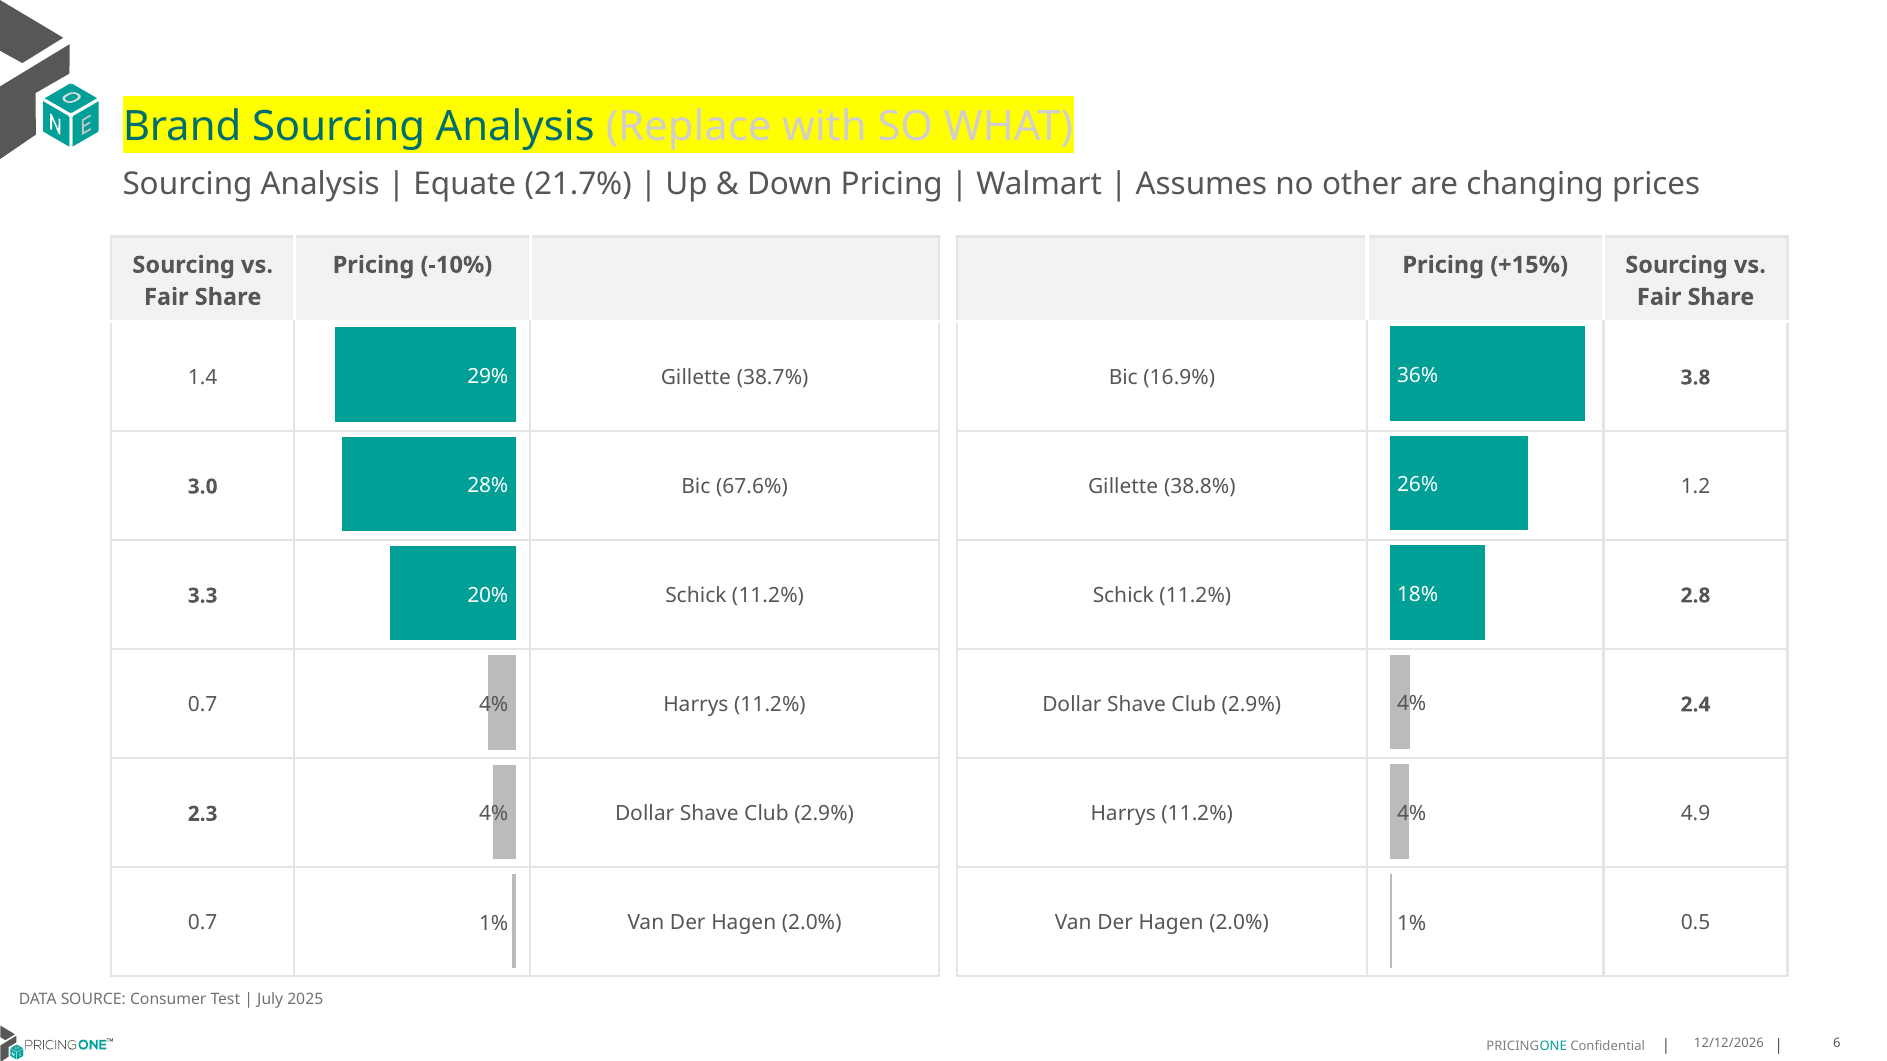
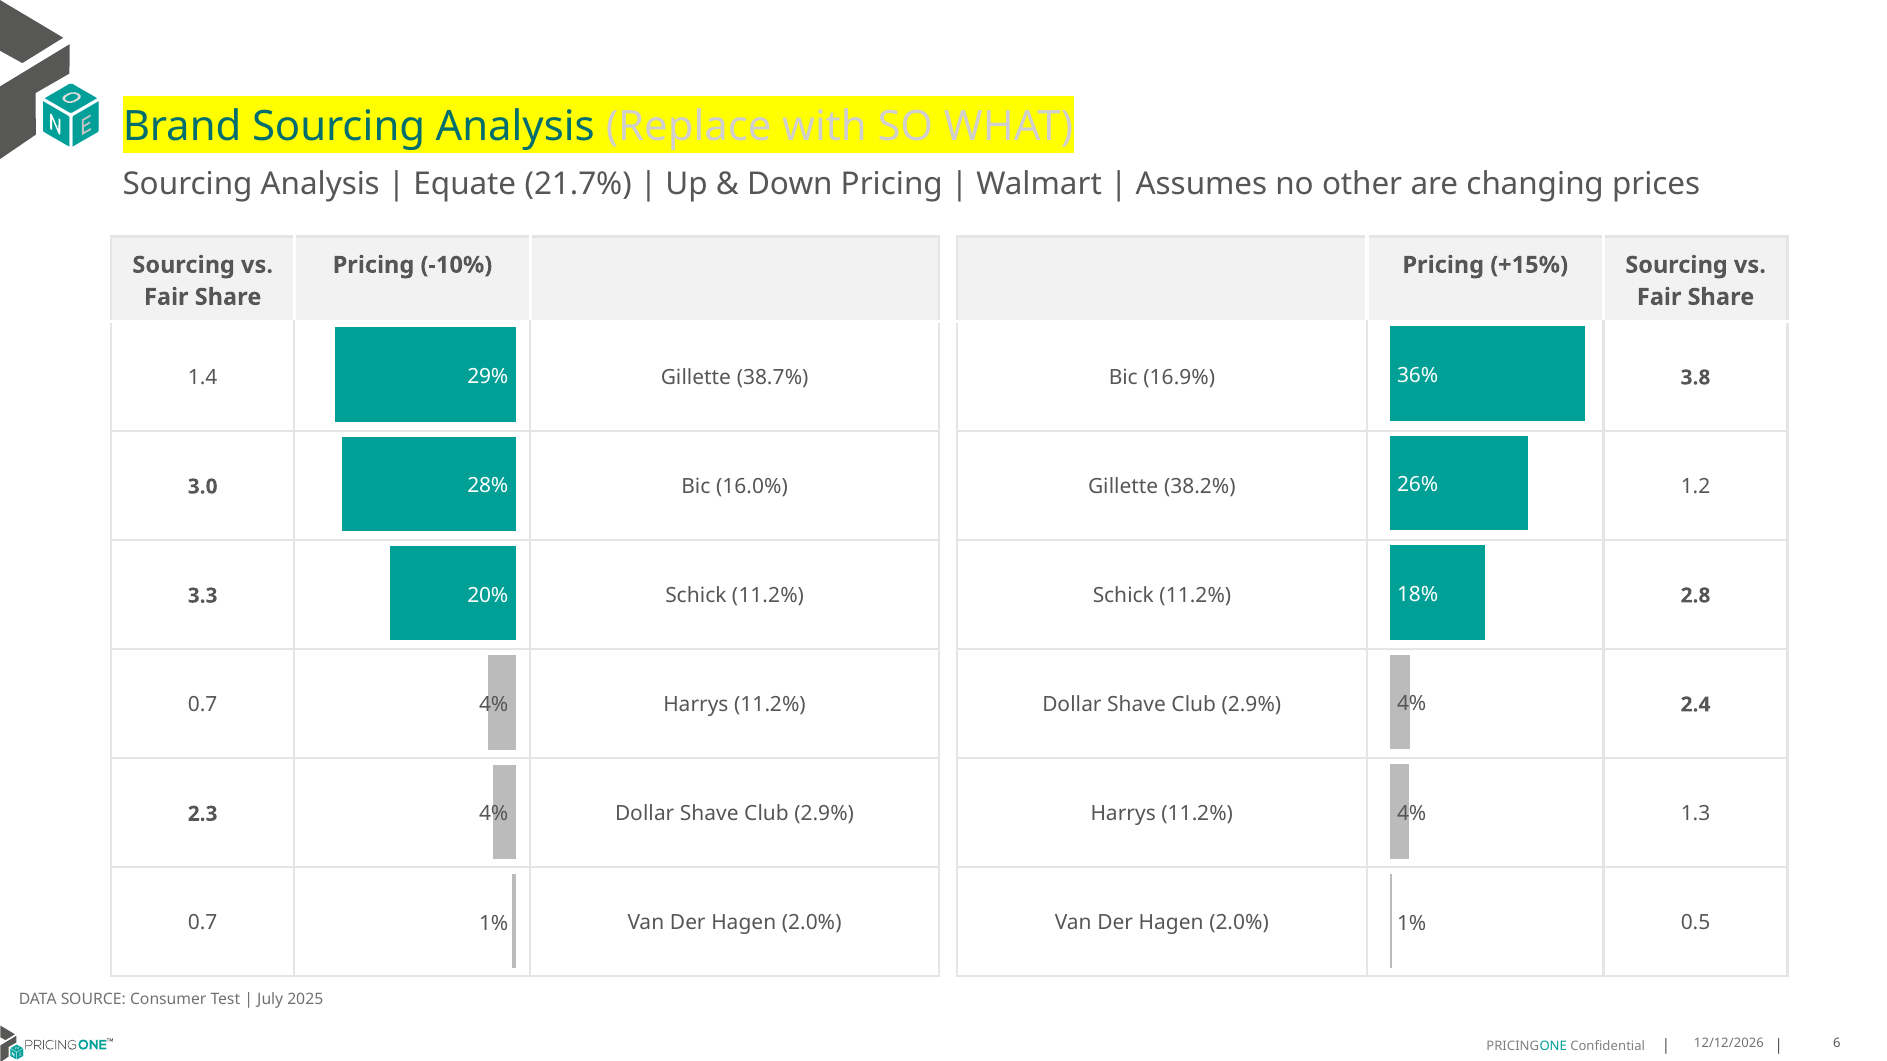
38.8%: 38.8% -> 38.2% (1200, 487)
67.6%: 67.6% -> 16.0% (752, 487)
4.9: 4.9 -> 1.3 (1696, 814)
